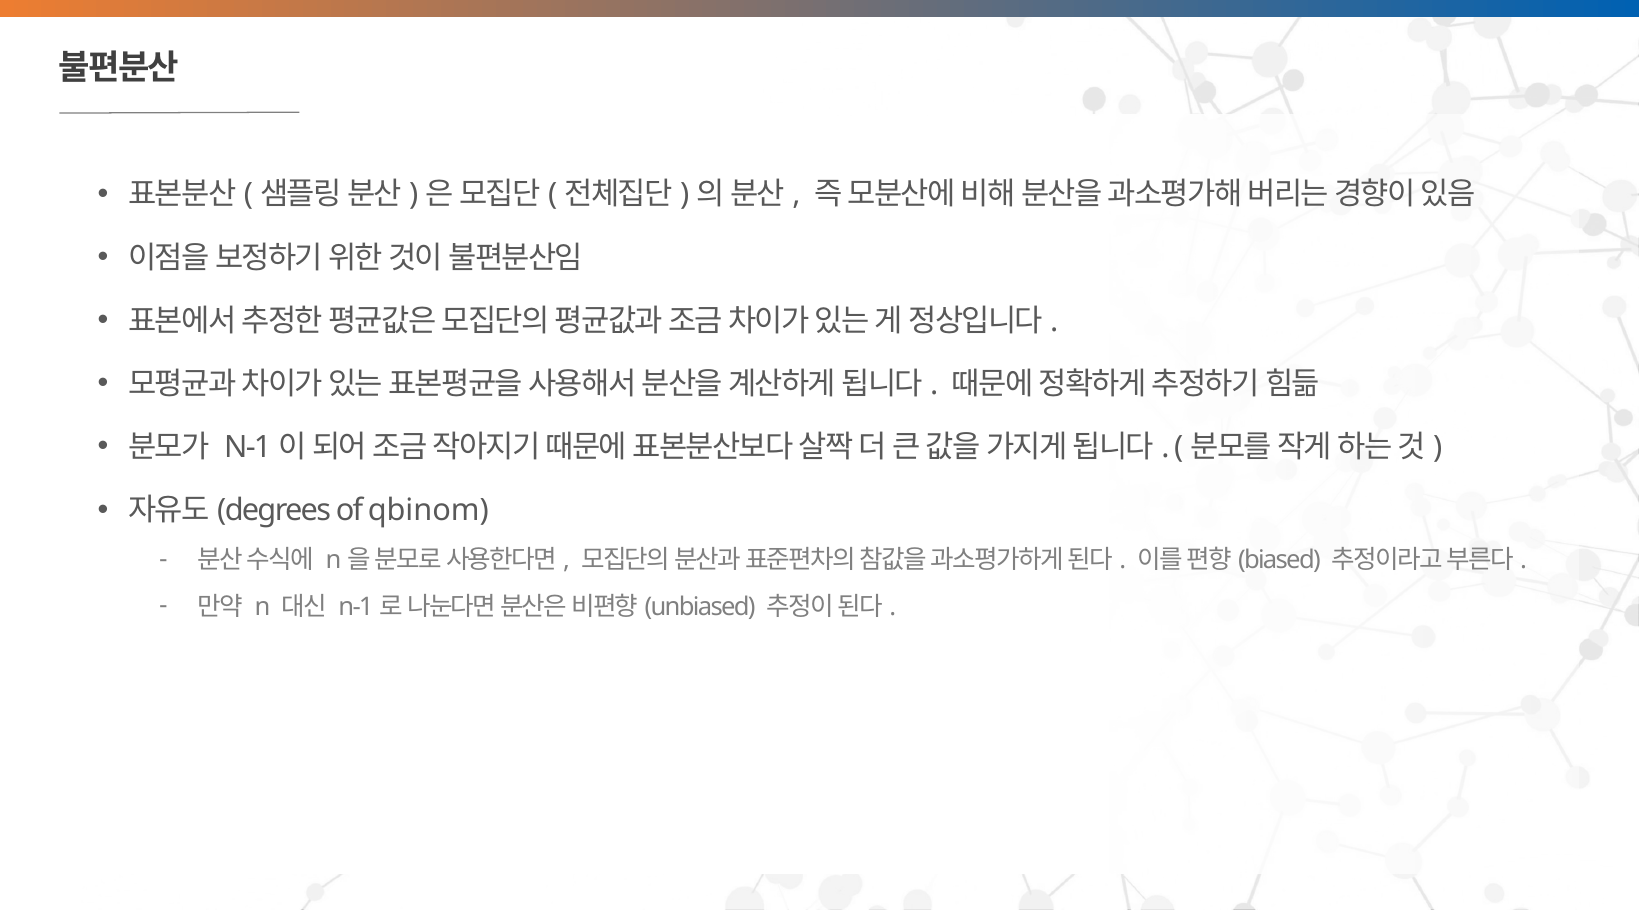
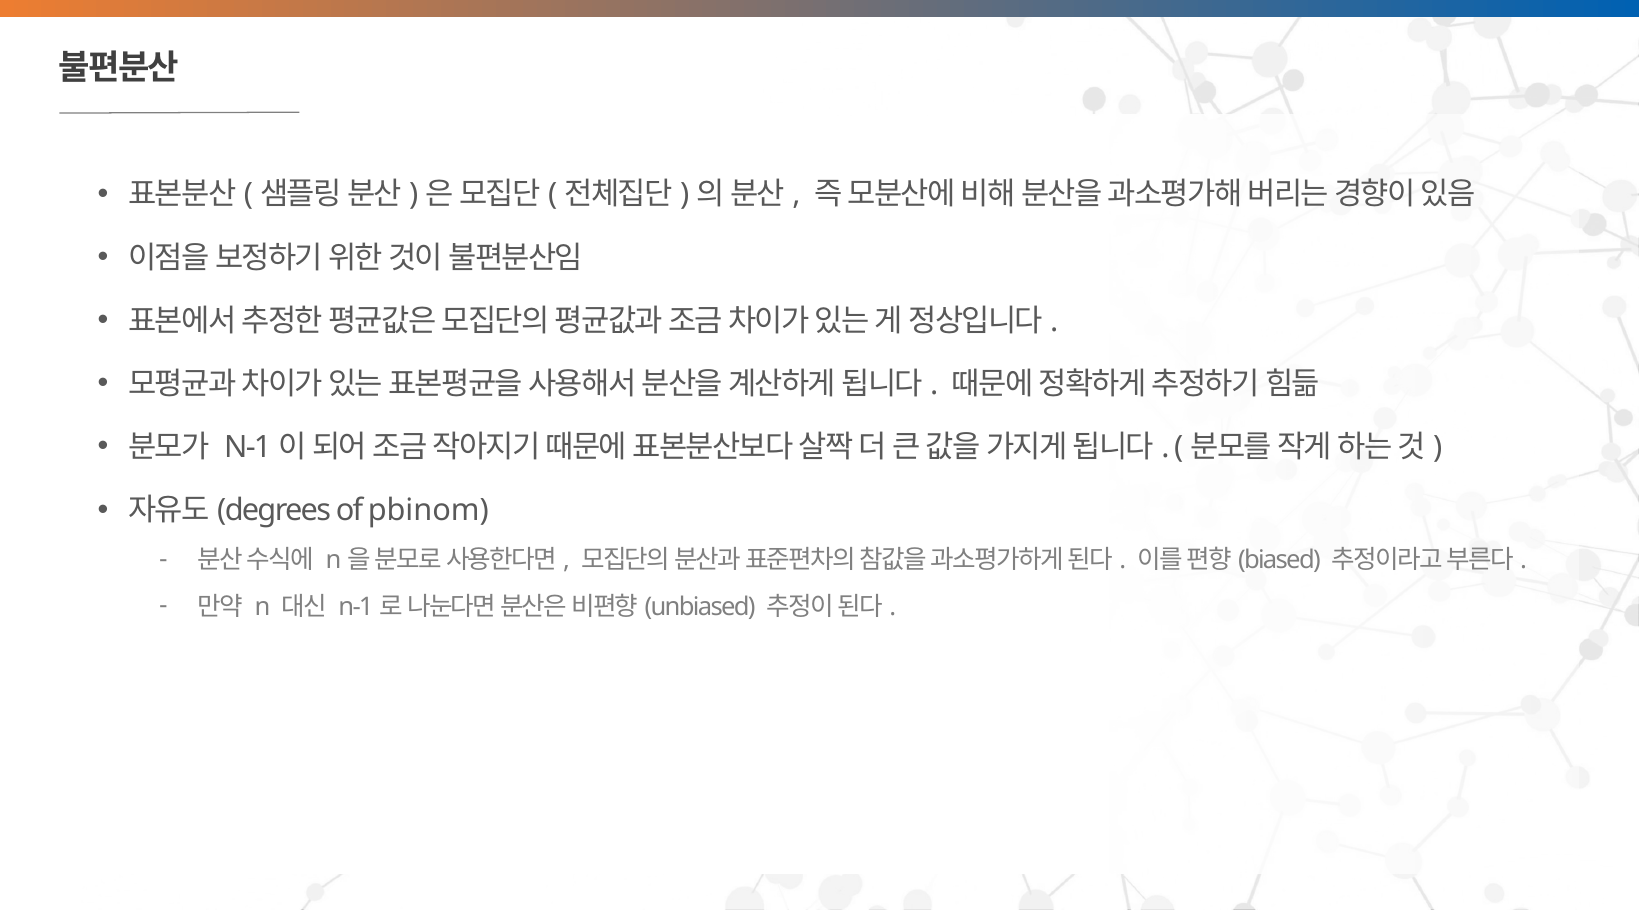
qbinom: qbinom -> pbinom (428, 510)
